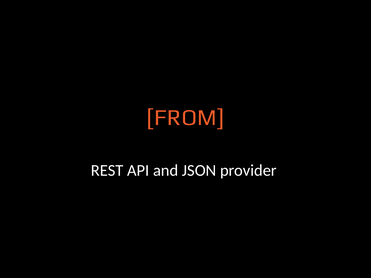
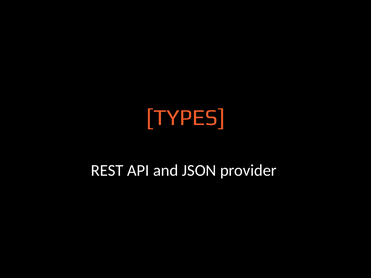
FROM: FROM -> TYPES (186, 118)
